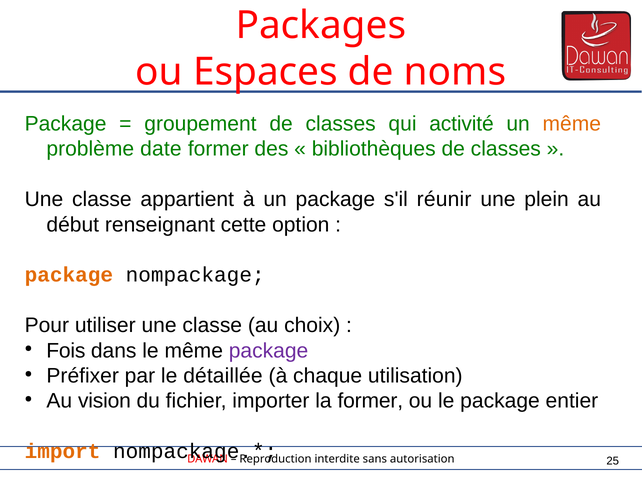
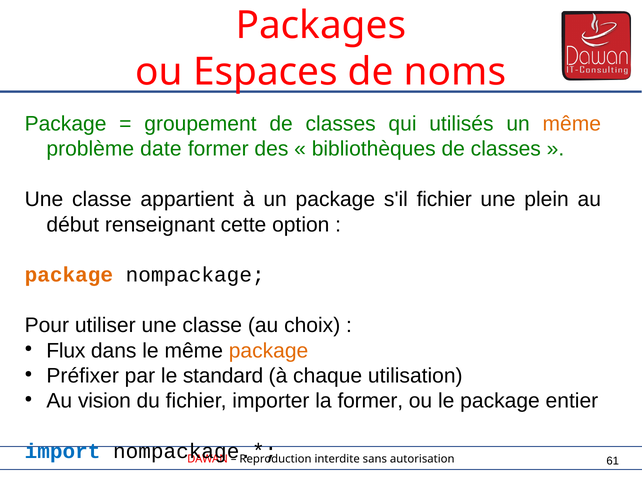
activité: activité -> utilisés (461, 124)
s'il réunir: réunir -> fichier (444, 200)
Fois: Fois -> Flux (66, 351)
package colour: purple -> orange (269, 351)
détaillée: détaillée -> standard (223, 376)
import colour: orange -> blue (63, 452)
25: 25 -> 61 (613, 462)
